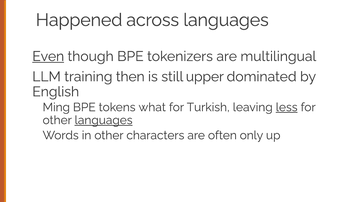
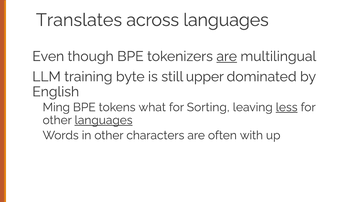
Happened: Happened -> Translates (79, 20)
Even underline: present -> none (48, 56)
are underline: none -> present (227, 56)
then: then -> byte (130, 77)
Turkish: Turkish -> Sorting (208, 107)
only: only -> with (251, 135)
